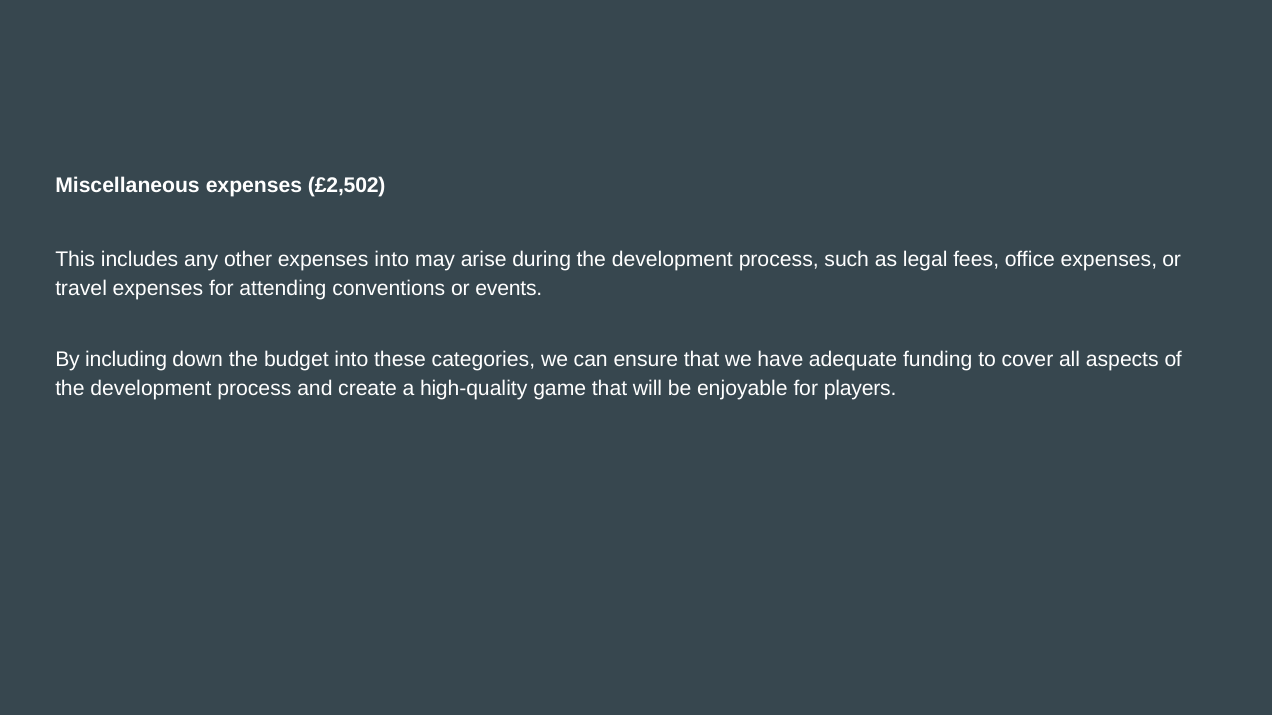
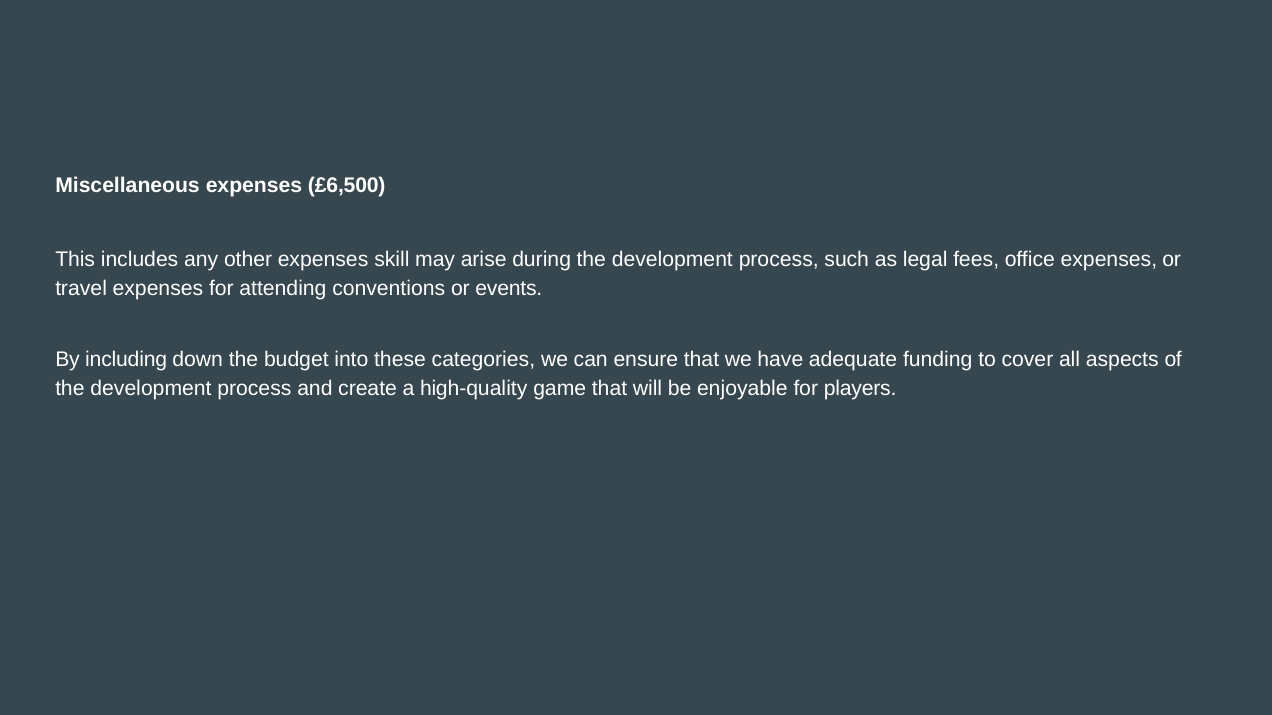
£2,502: £2,502 -> £6,500 (347, 186)
expenses into: into -> skill (392, 260)
